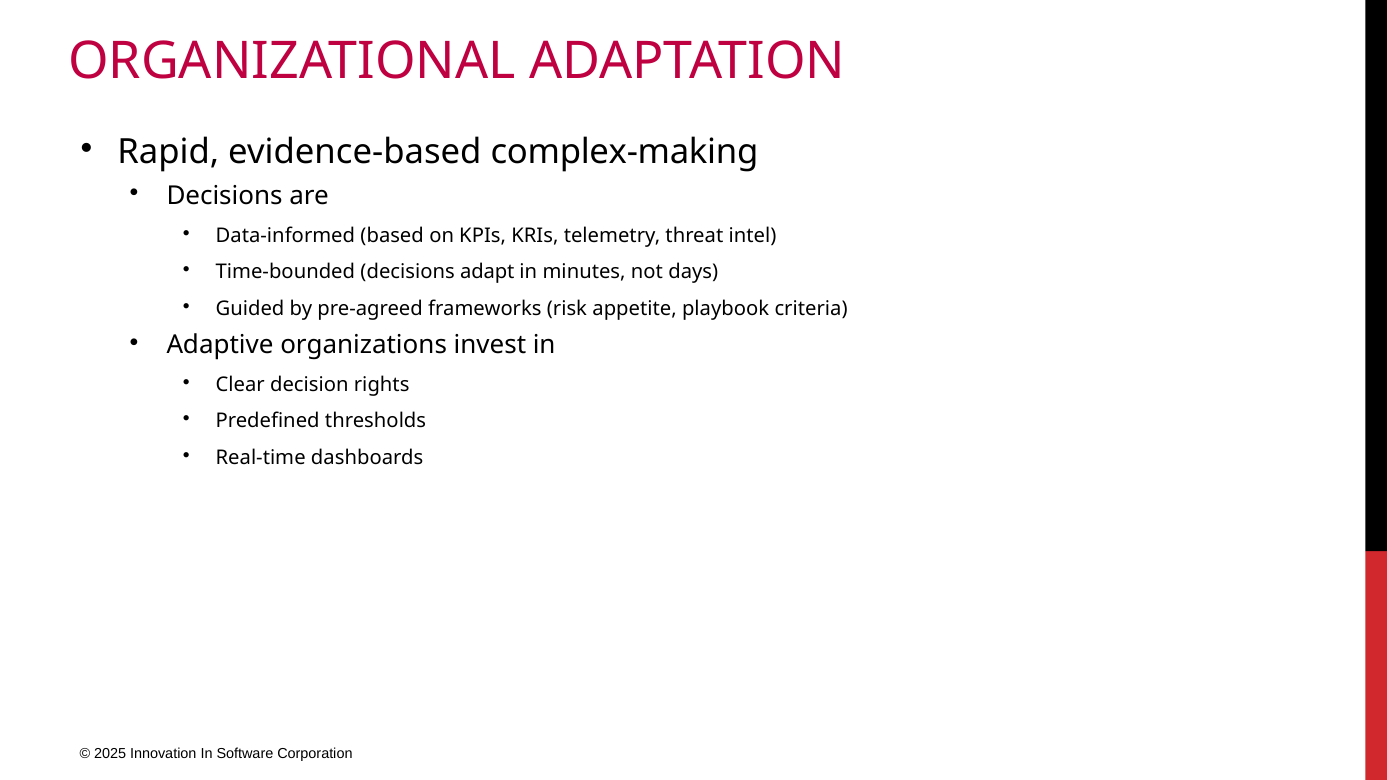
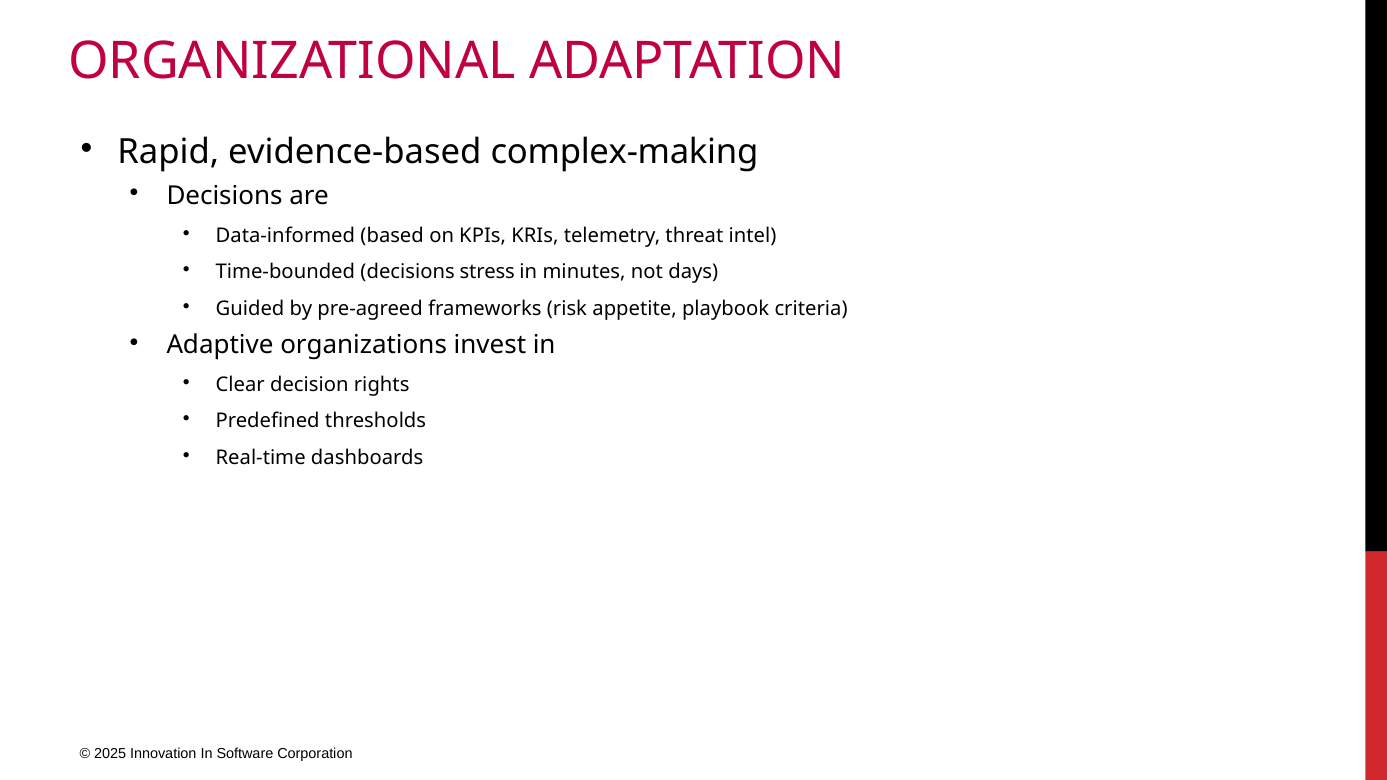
adapt: adapt -> stress (487, 272)
